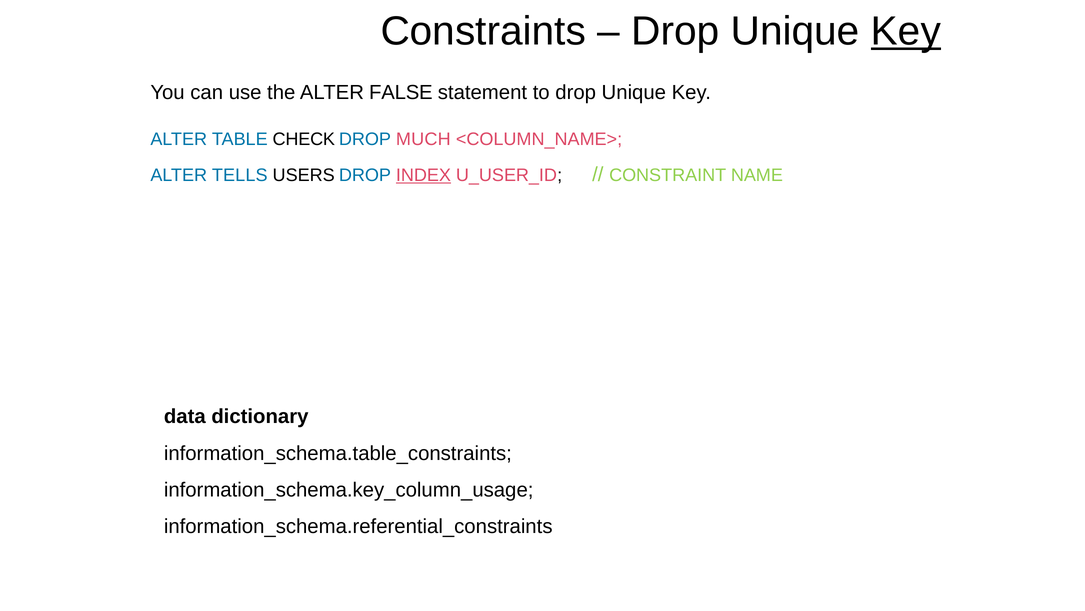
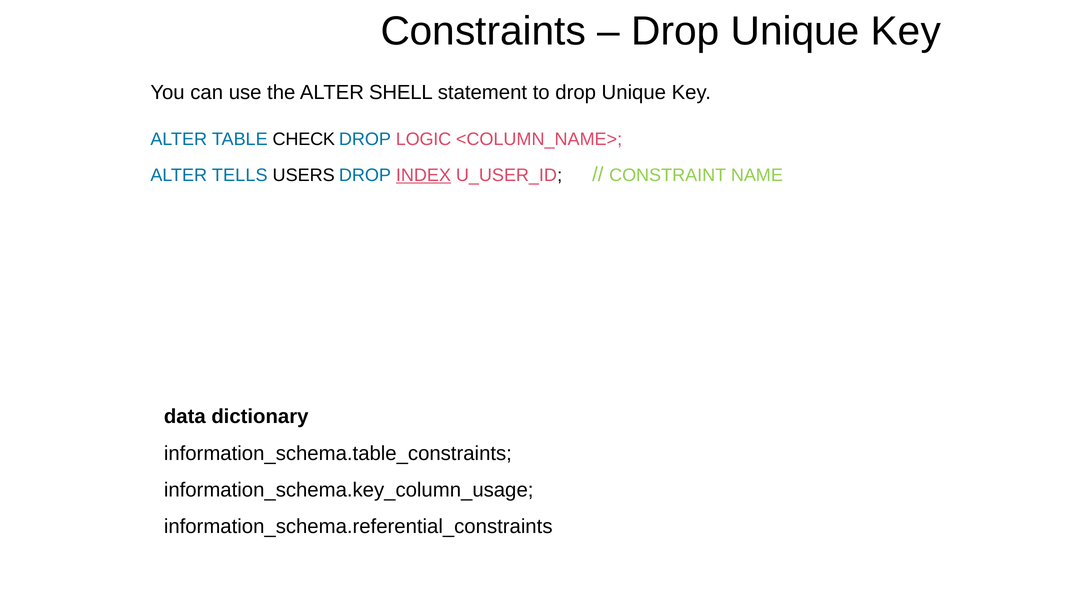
Key underline: present -> none (906, 31)
FALSE: FALSE -> SHELL (401, 92)
MUCH: MUCH -> LOGIC (424, 139)
